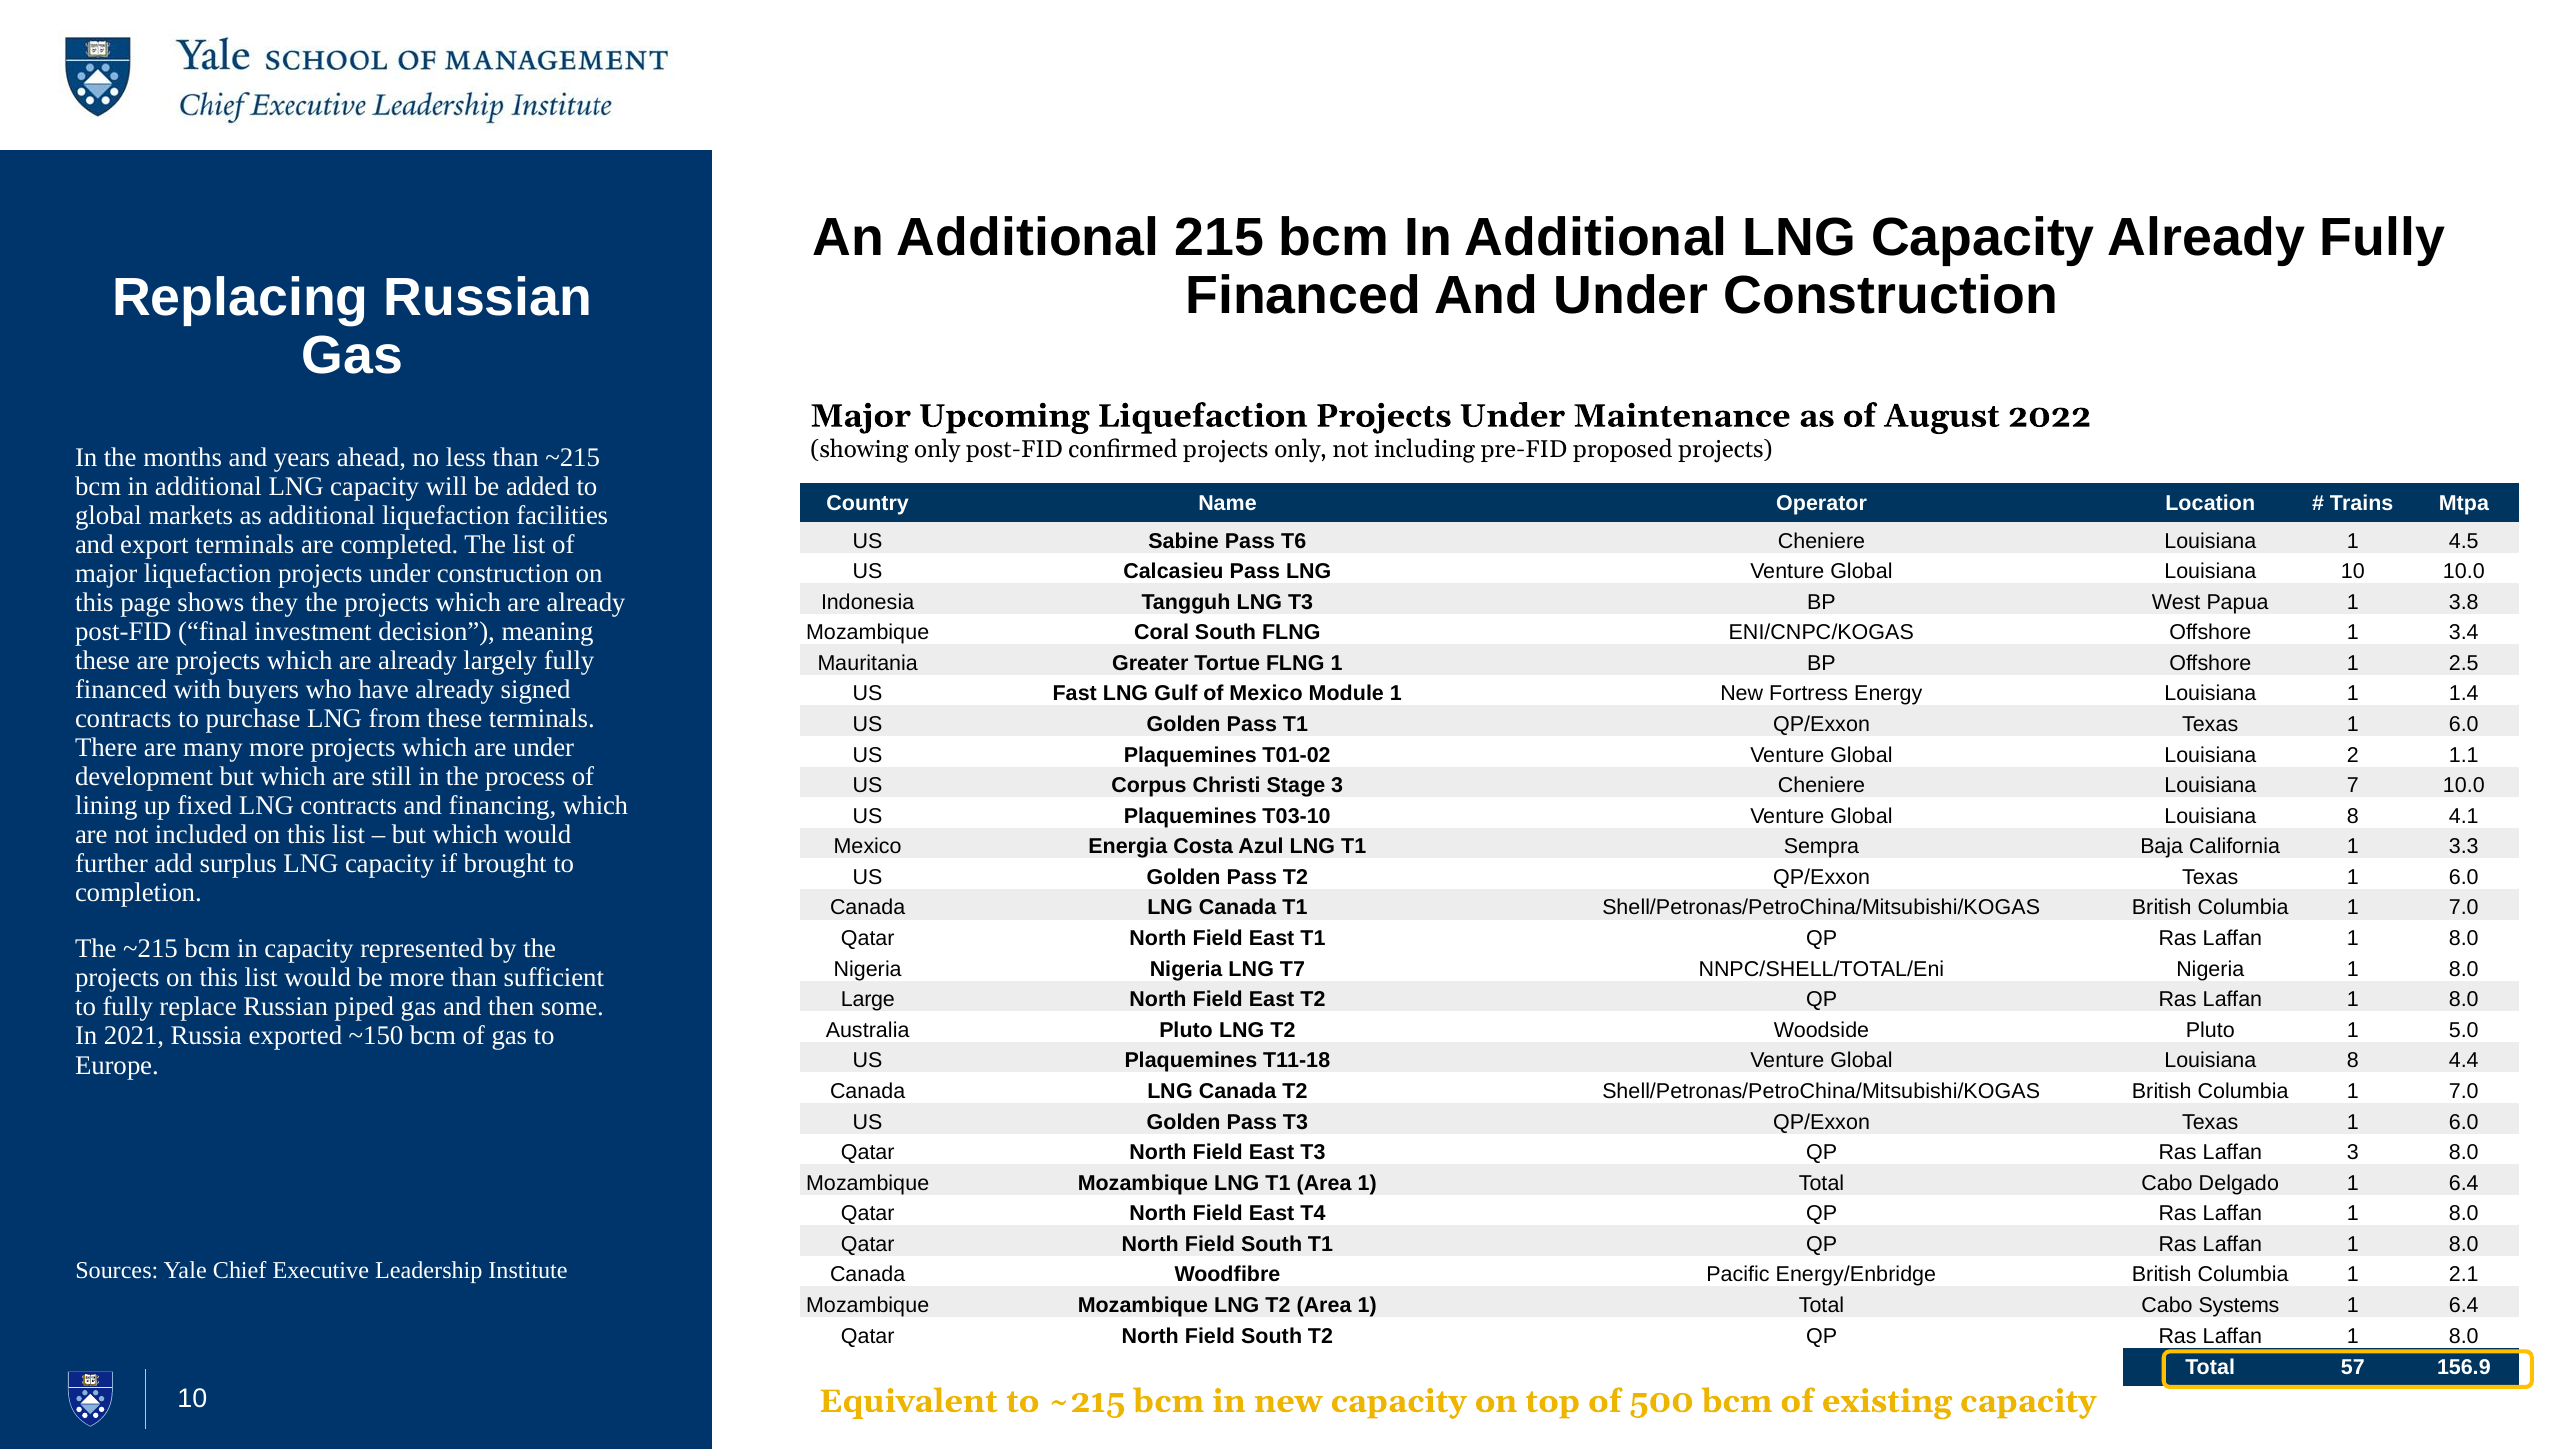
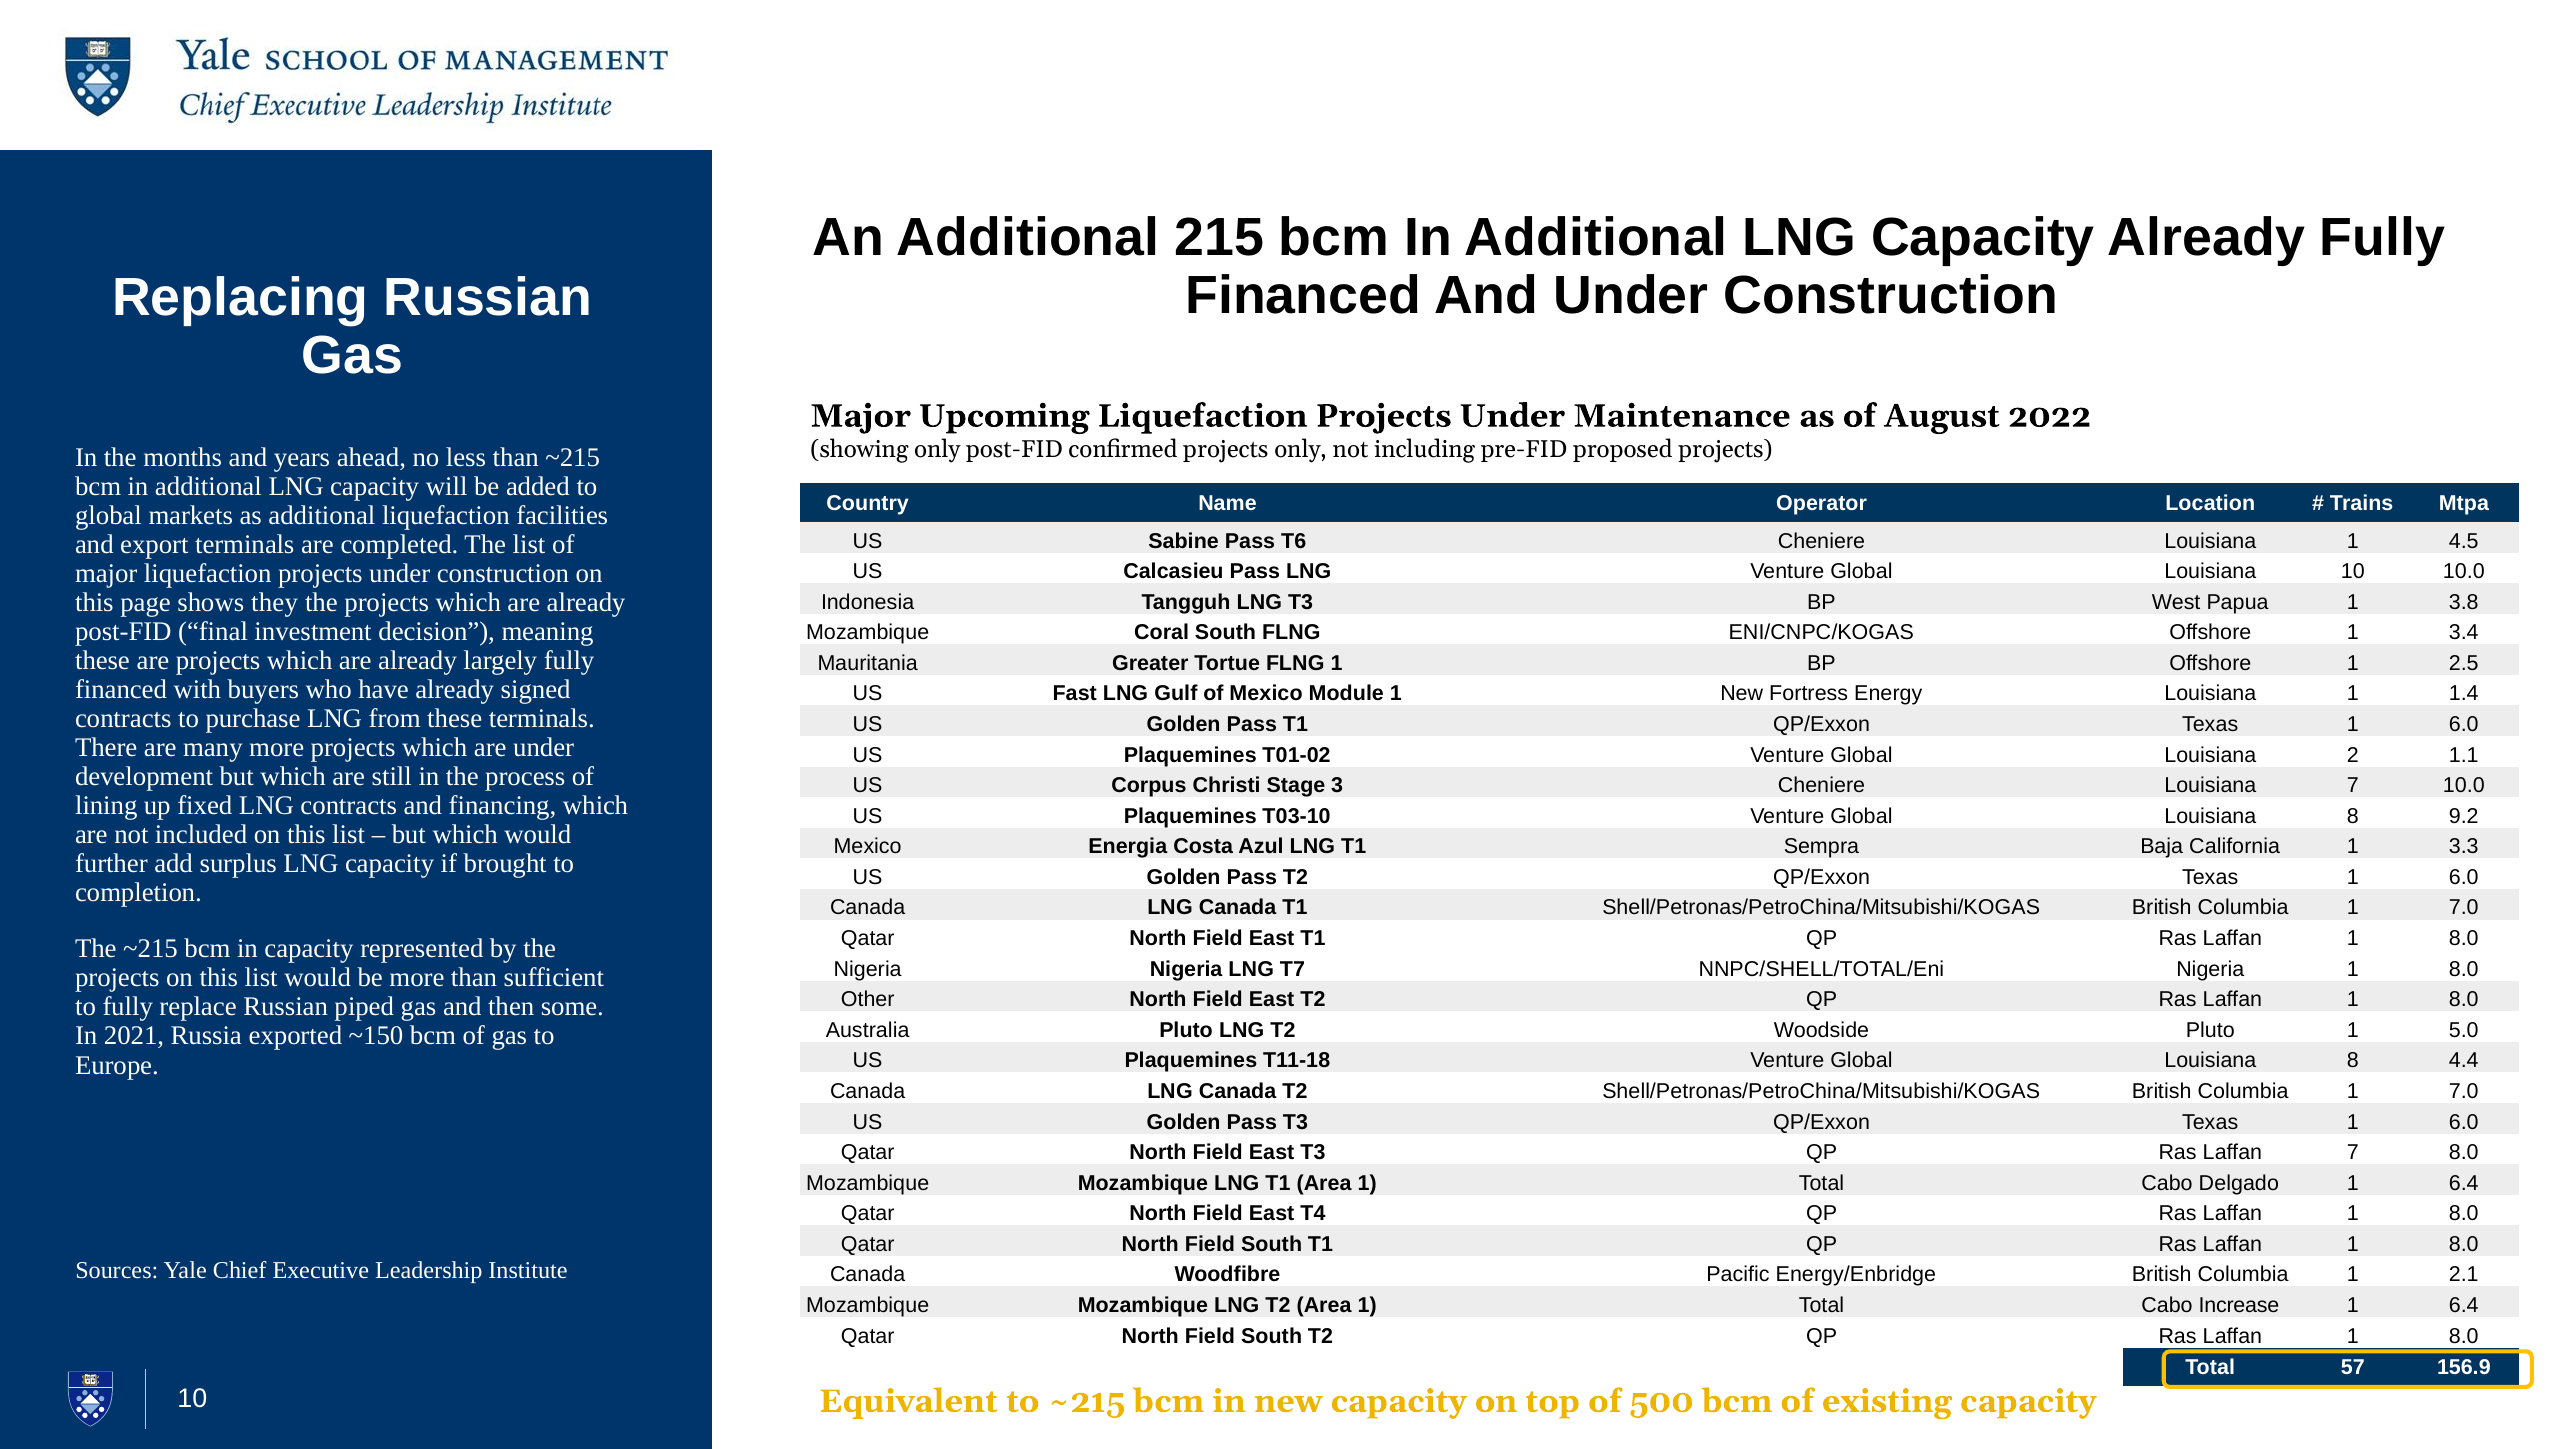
4.1: 4.1 -> 9.2 (2464, 816)
Large: Large -> Other (868, 1000)
Laffan 3: 3 -> 7 (2353, 1152)
Systems: Systems -> Increase (2239, 1305)
